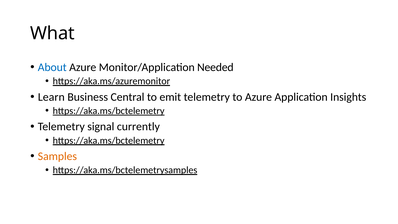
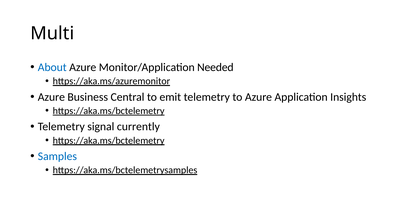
What: What -> Multi (52, 33)
Learn: Learn -> Azure (51, 97)
Samples colour: orange -> blue (57, 156)
